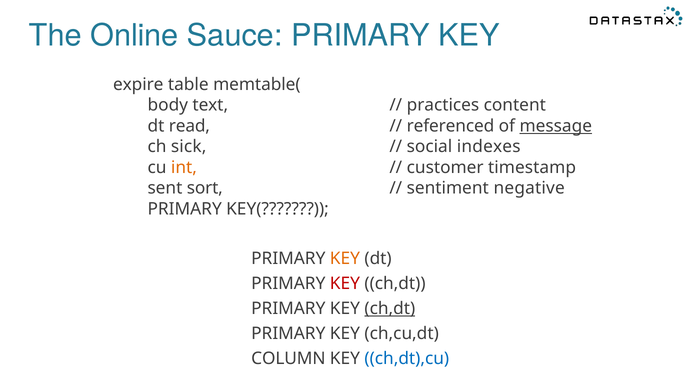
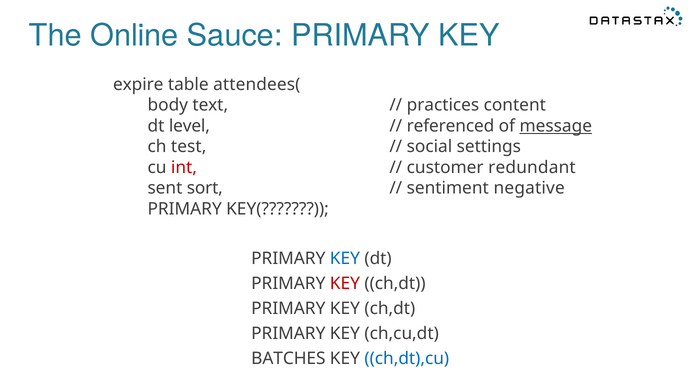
memtable(: memtable( -> attendees( (257, 84)
read: read -> level (189, 126)
sick: sick -> test (189, 147)
indexes: indexes -> settings (489, 147)
int colour: orange -> red (184, 167)
timestamp: timestamp -> redundant (532, 167)
KEY colour: orange -> blue (345, 259)
ch,dt underline: present -> none (390, 308)
COLUMN: COLUMN -> BATCHES (288, 358)
